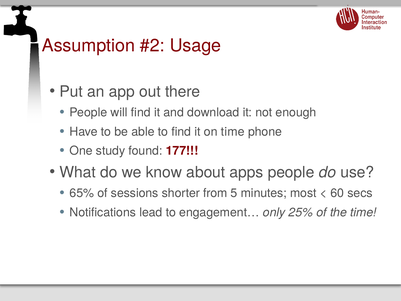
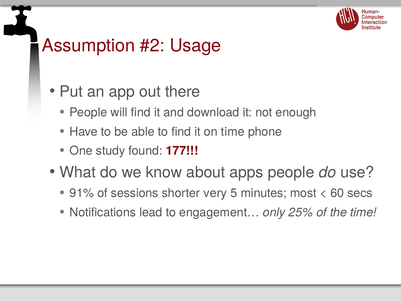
65%: 65% -> 91% (82, 193)
from: from -> very (215, 193)
